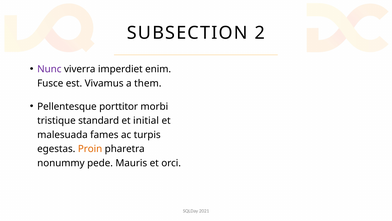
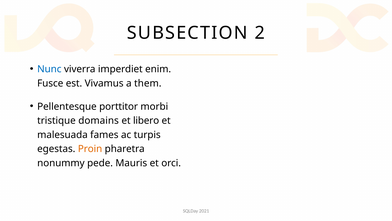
Nunc colour: purple -> blue (49, 69)
standard: standard -> domains (99, 120)
initial: initial -> libero (146, 120)
